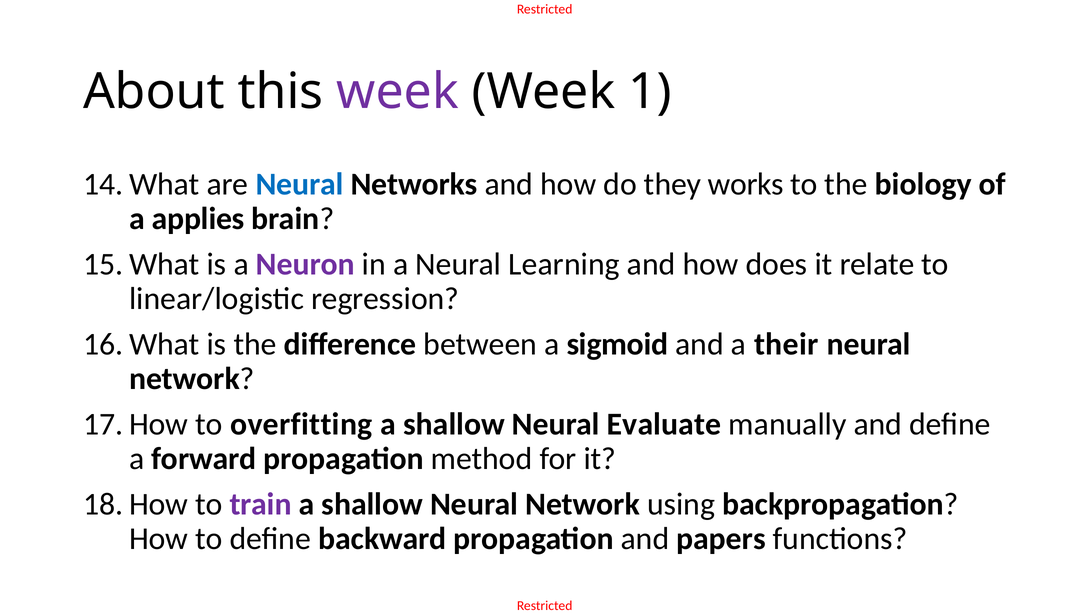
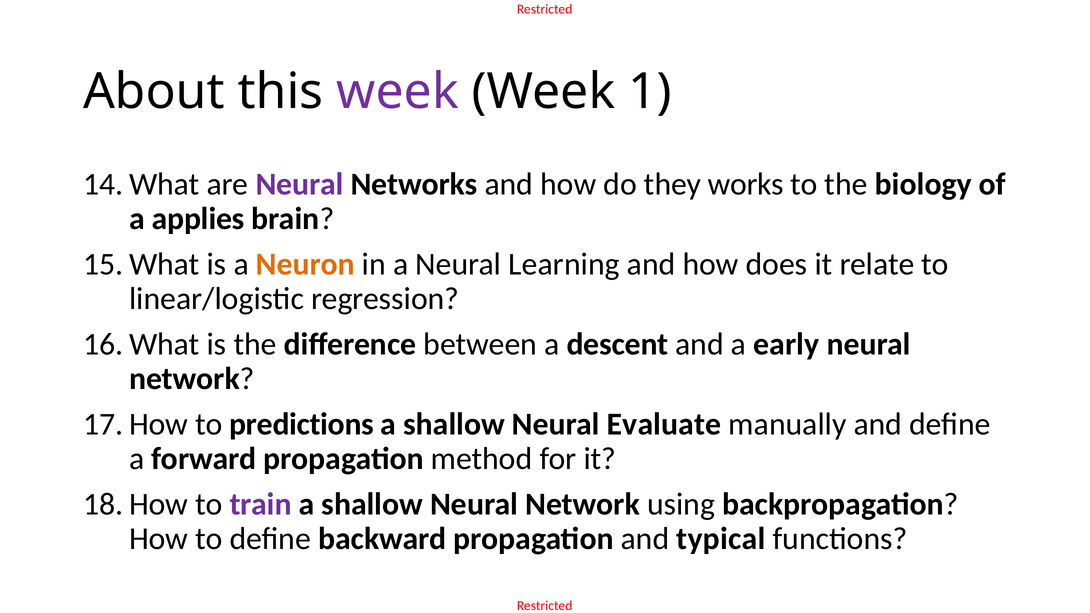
Neural colour: blue -> purple (300, 184)
Neuron colour: purple -> orange (305, 264)
sigmoid: sigmoid -> descent (617, 344)
their: their -> early (786, 344)
overfitting: overfitting -> predictions (302, 424)
papers: papers -> typical (721, 539)
